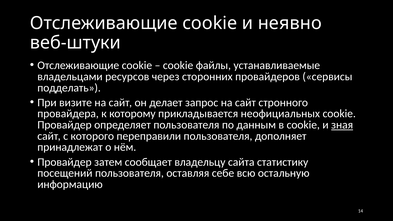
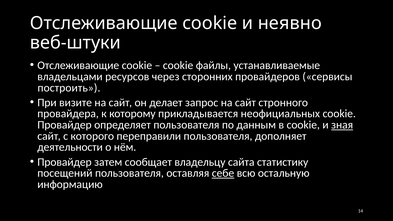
подделать: подделать -> построить (69, 88)
принадлежат: принадлежат -> деятельности (70, 147)
себе underline: none -> present (223, 173)
